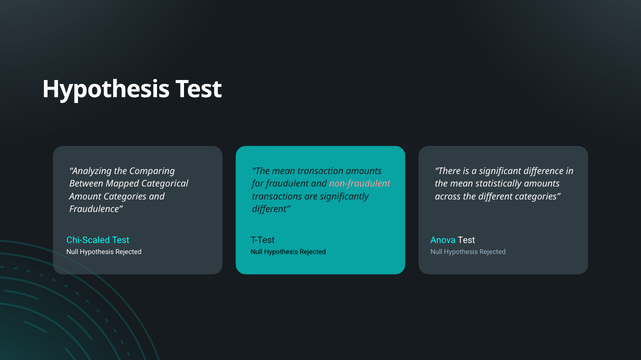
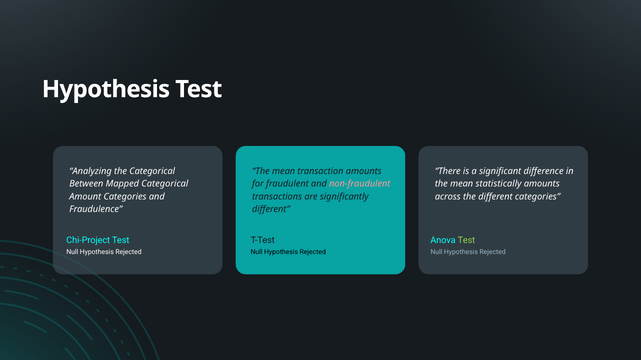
the Comparing: Comparing -> Categorical (152, 171)
Chi-Scaled: Chi-Scaled -> Chi-Project (88, 241)
Test colour: white -> light green (466, 241)
